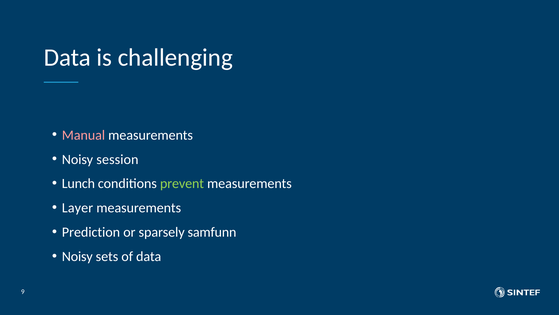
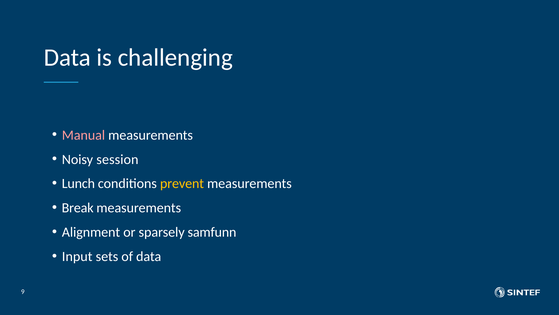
prevent colour: light green -> yellow (182, 183)
Layer: Layer -> Break (78, 208)
Prediction: Prediction -> Alignment (91, 232)
Noisy: Noisy -> Input (77, 256)
